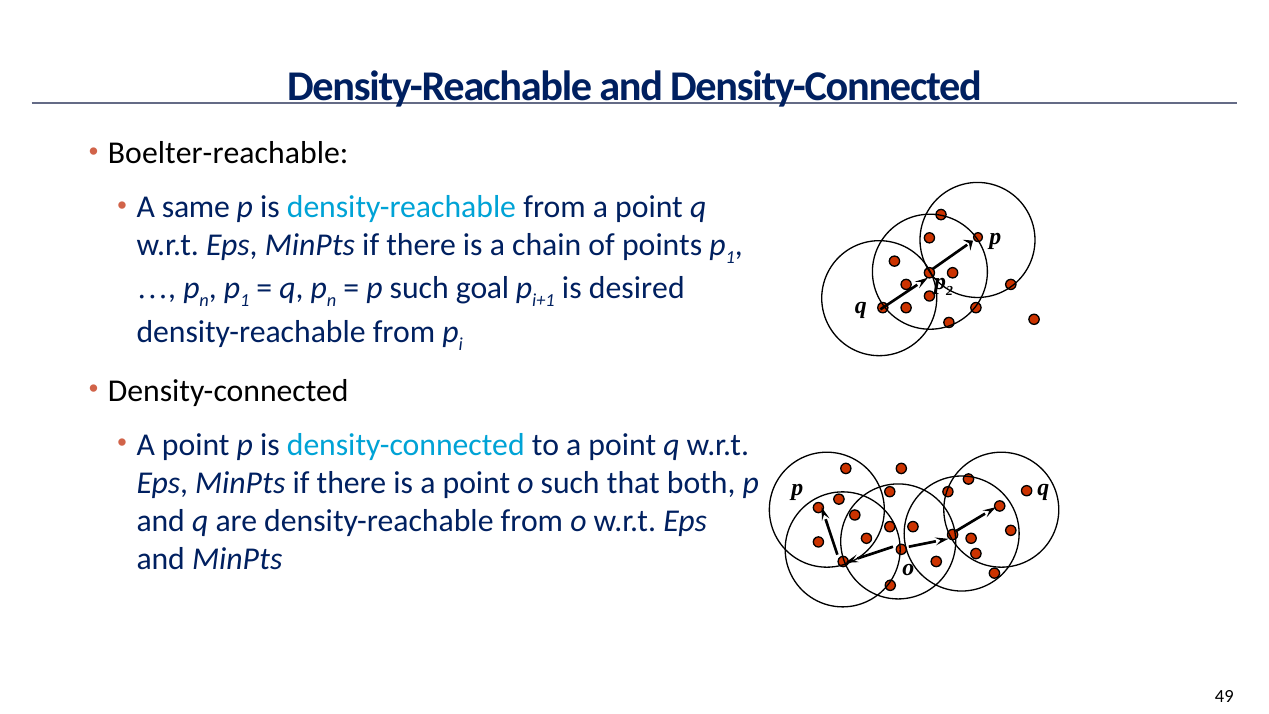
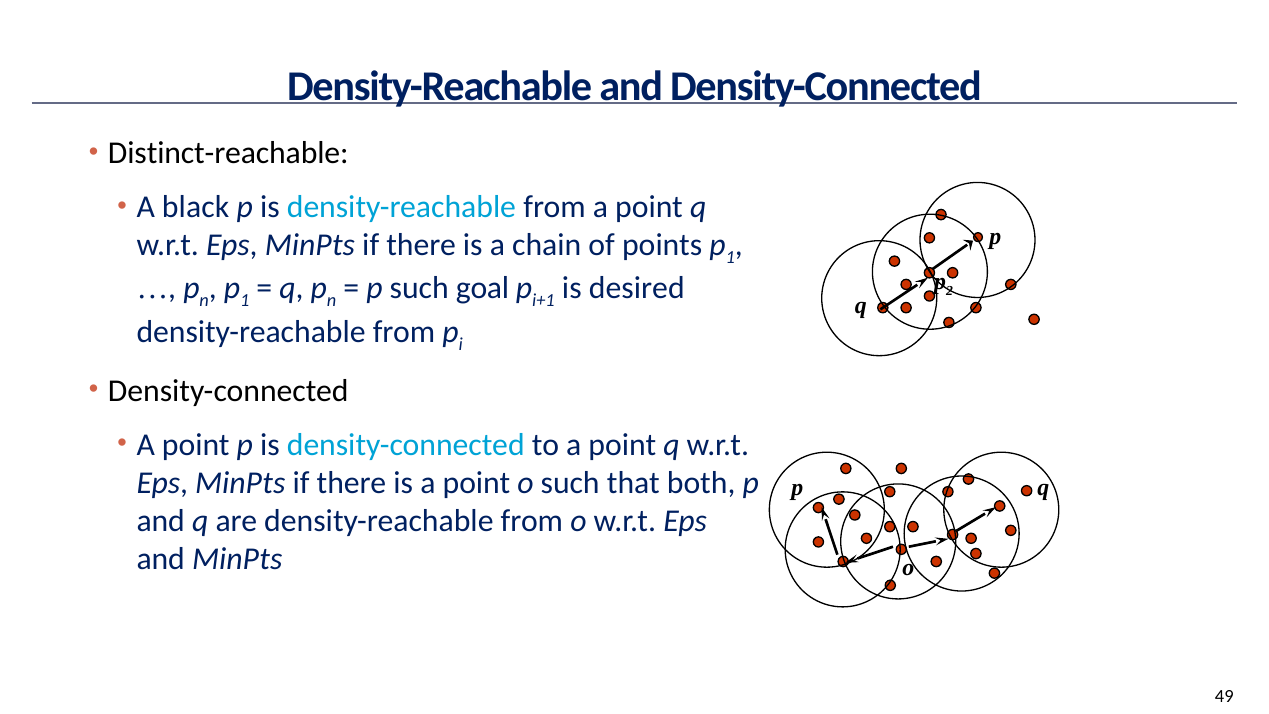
Boelter-reachable: Boelter-reachable -> Distinct-reachable (228, 153)
same: same -> black (196, 207)
